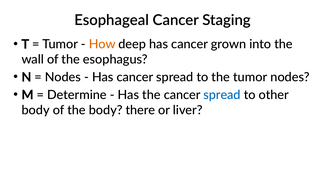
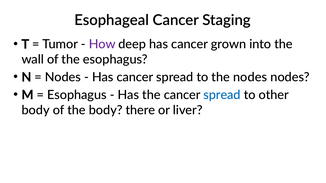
How colour: orange -> purple (102, 44)
the tumor: tumor -> nodes (250, 77)
Determine: Determine -> Esophagus (77, 95)
